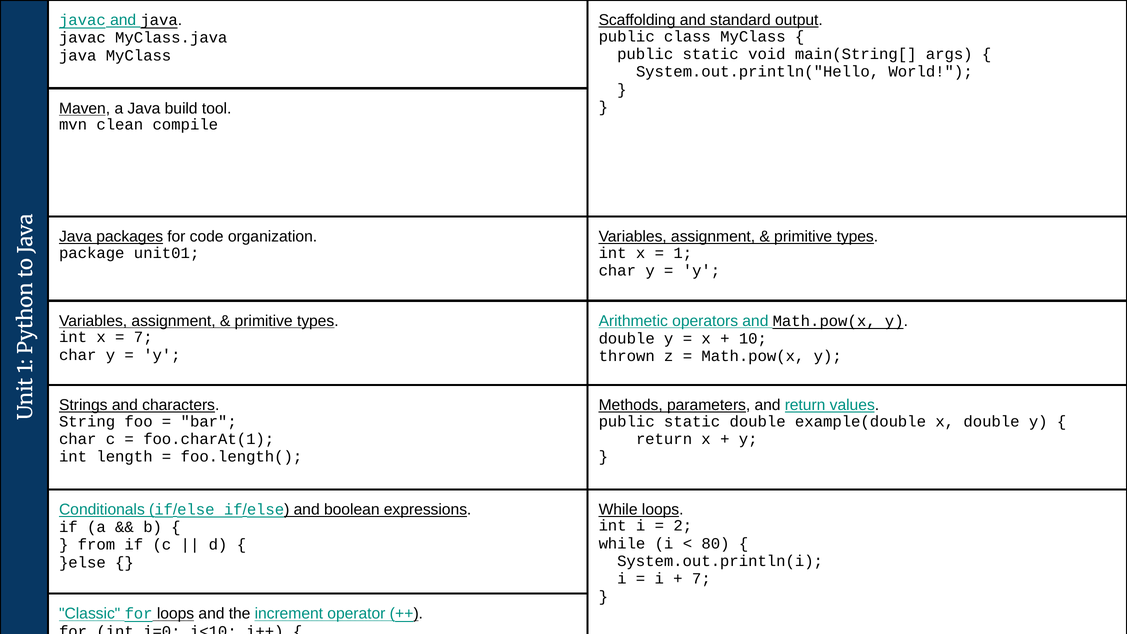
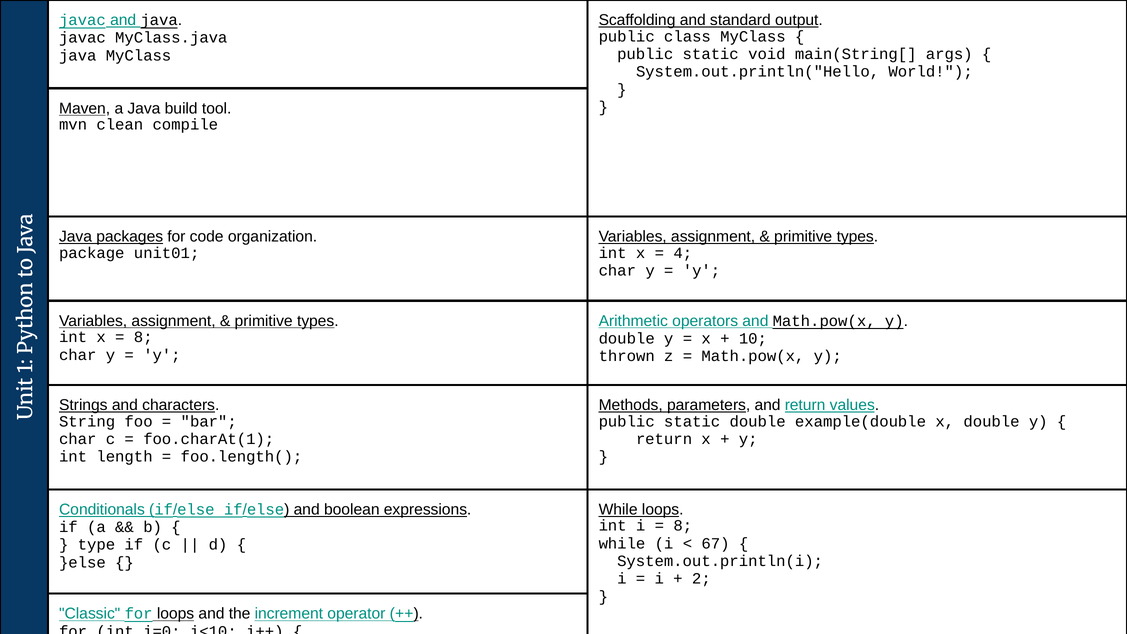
1: 1 -> 4 (683, 253)
7: 7 -> 8 (143, 337)
2: 2 -> 8 (683, 526)
80: 80 -> 67 (715, 543)
from: from -> type (96, 545)
7: 7 -> 2 (701, 579)
